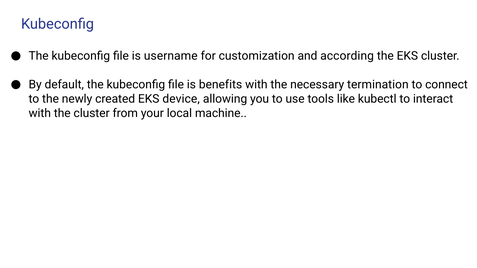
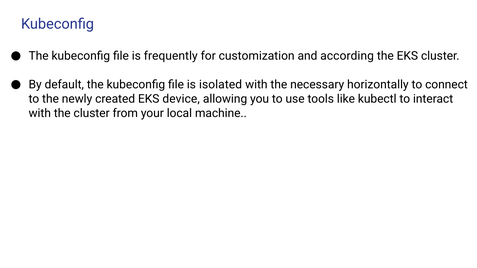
username: username -> frequently (171, 56)
benefits: benefits -> isolated (221, 85)
termination: termination -> horizontally (378, 85)
